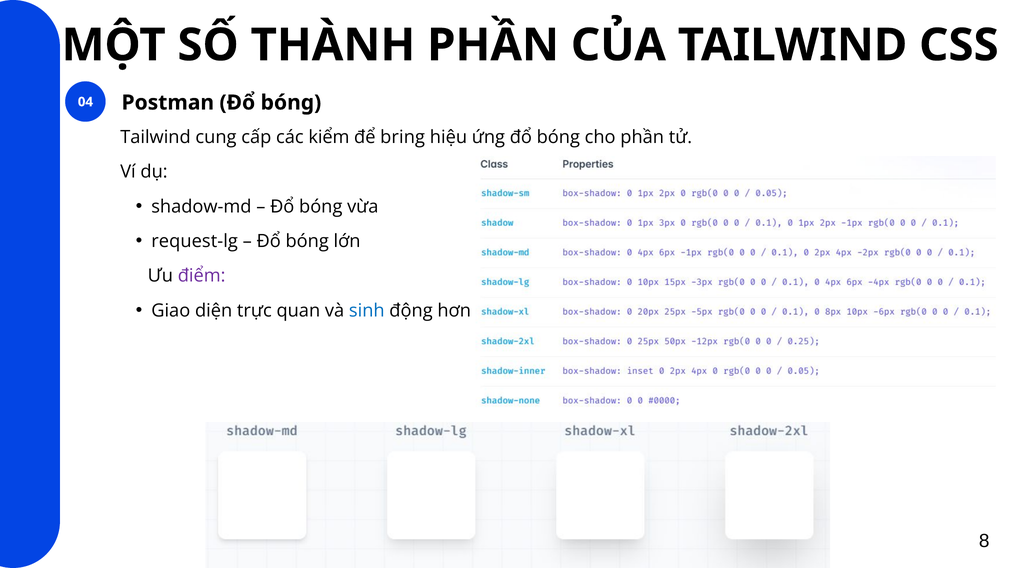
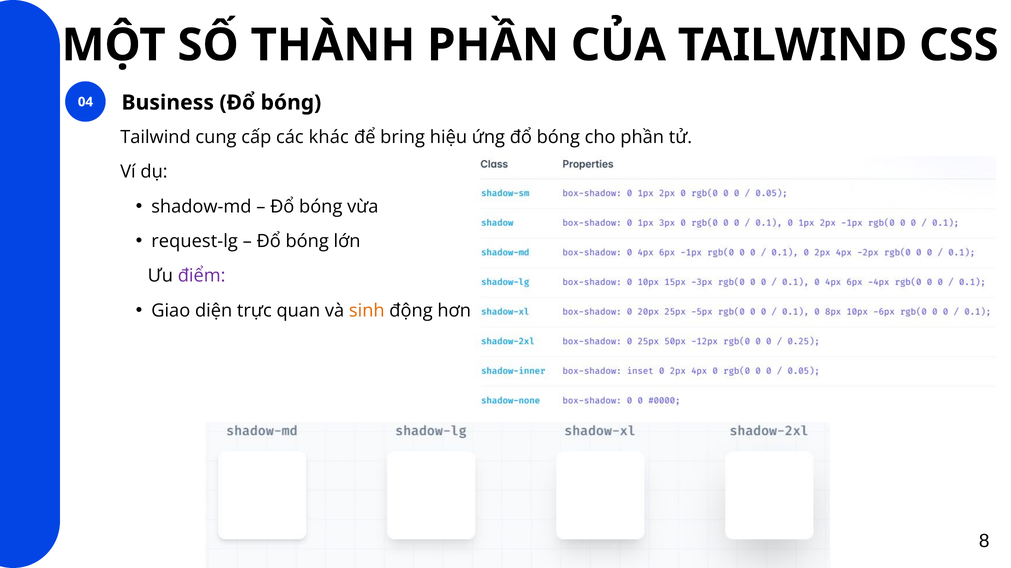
Postman: Postman -> Business (168, 103)
kiểm: kiểm -> khác (329, 137)
sinh colour: blue -> orange (367, 311)
